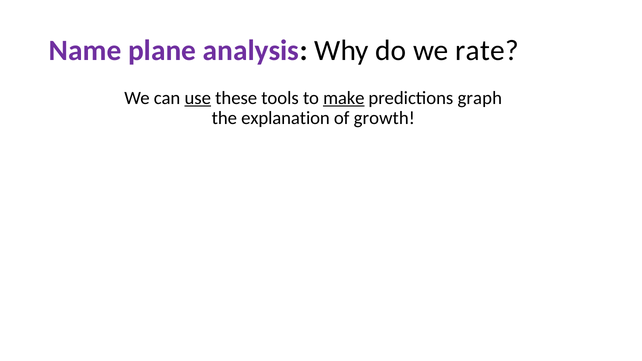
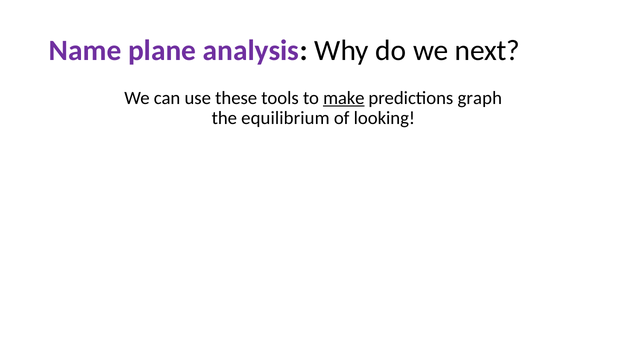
rate: rate -> next (487, 51)
use underline: present -> none (198, 98)
explanation: explanation -> equilibrium (285, 118)
growth: growth -> looking (384, 118)
